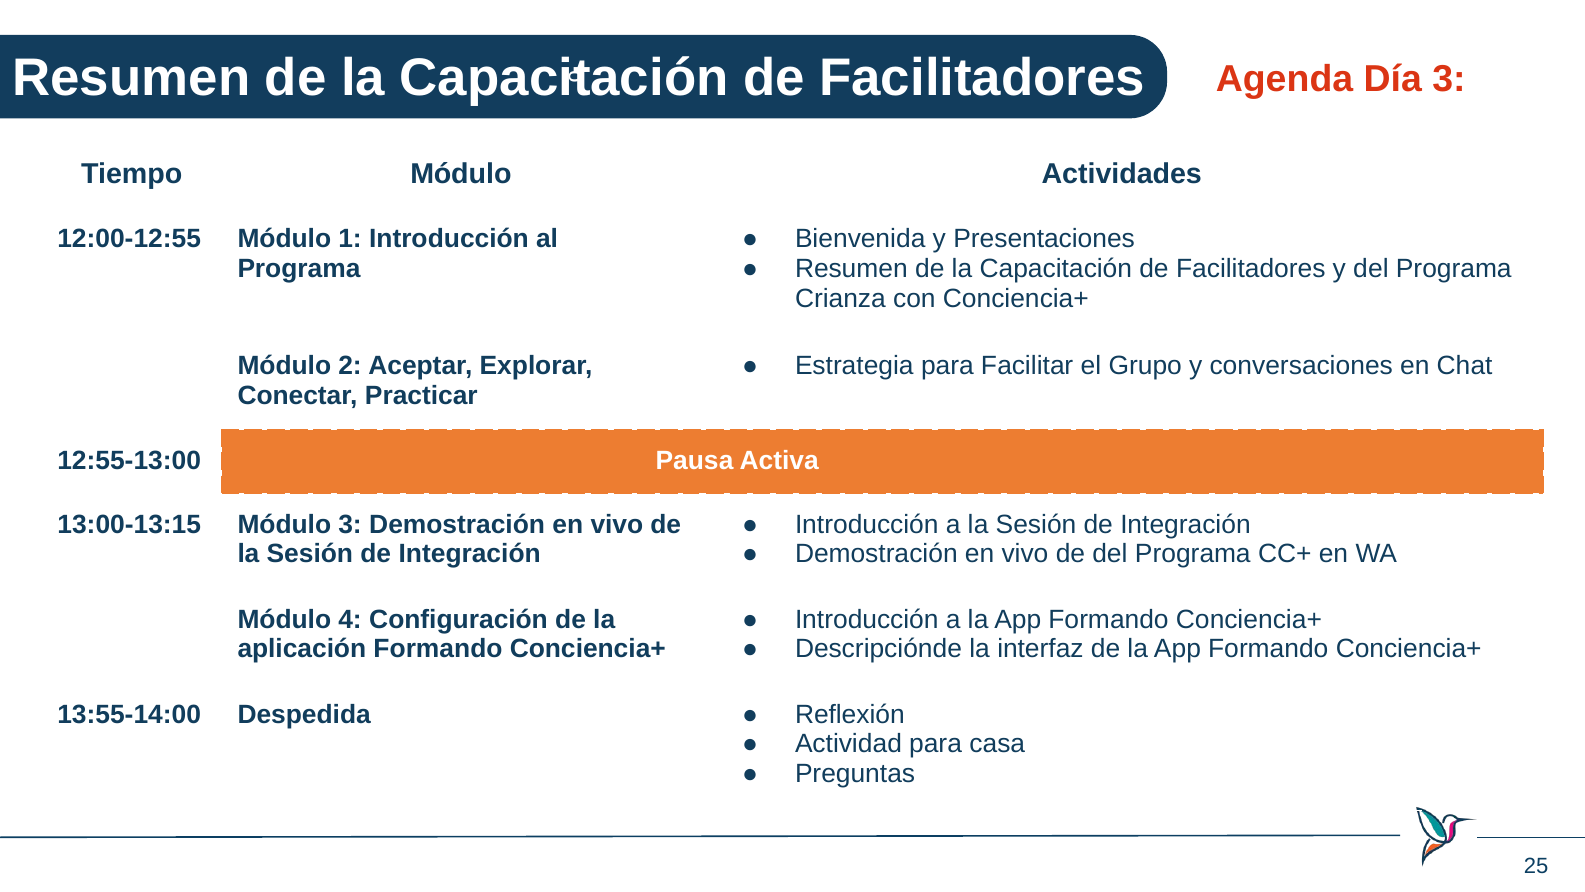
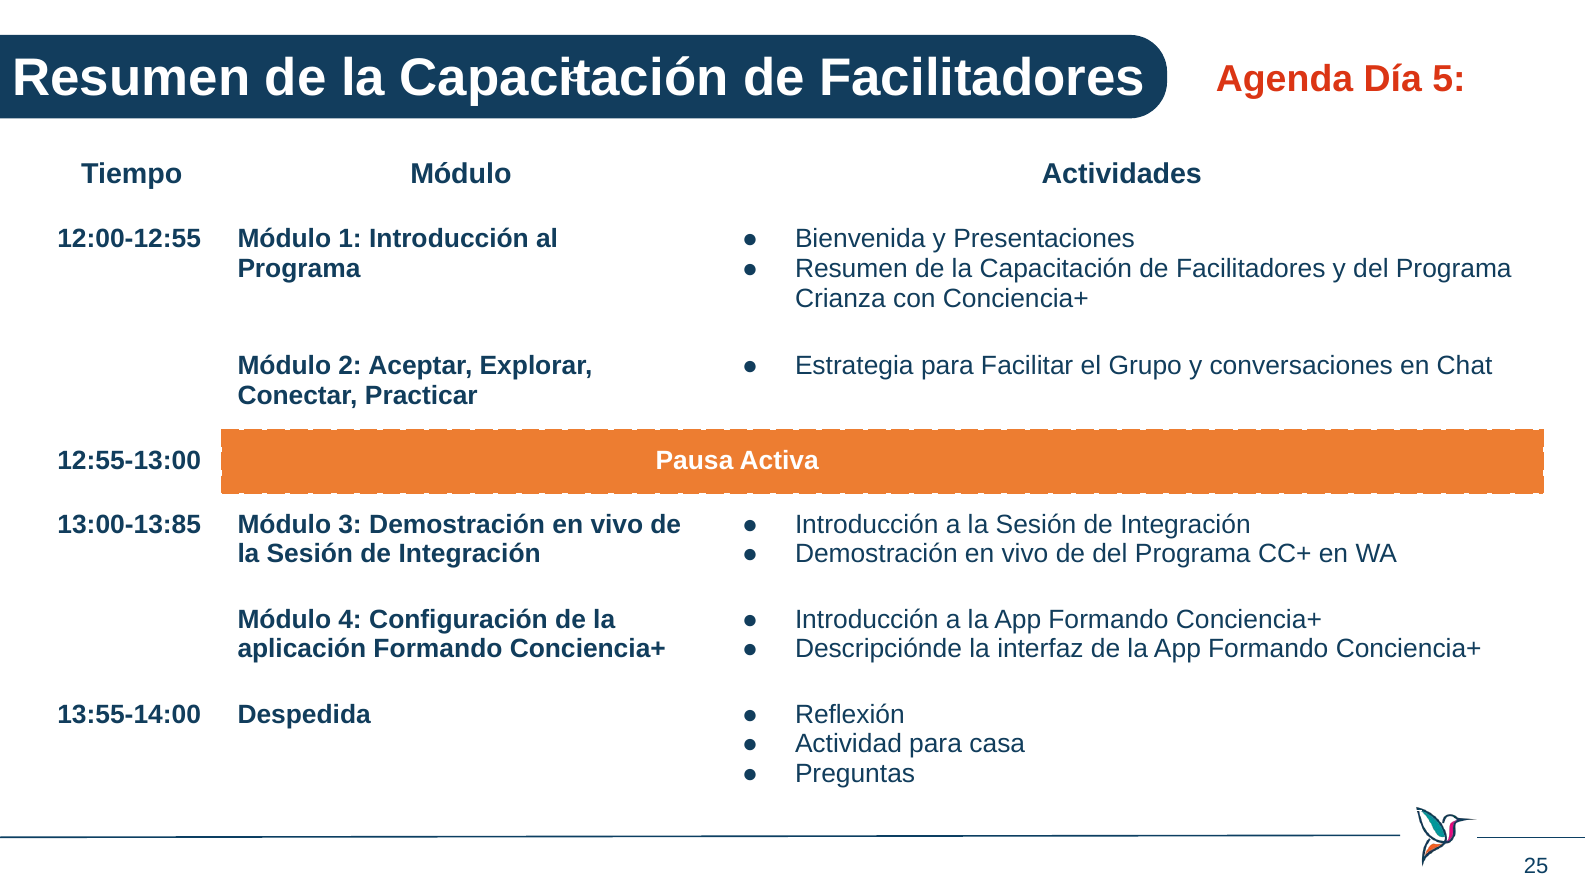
Día 3: 3 -> 5 (1449, 79)
13:00-13:15: 13:00-13:15 -> 13:00-13:85 (129, 524)
